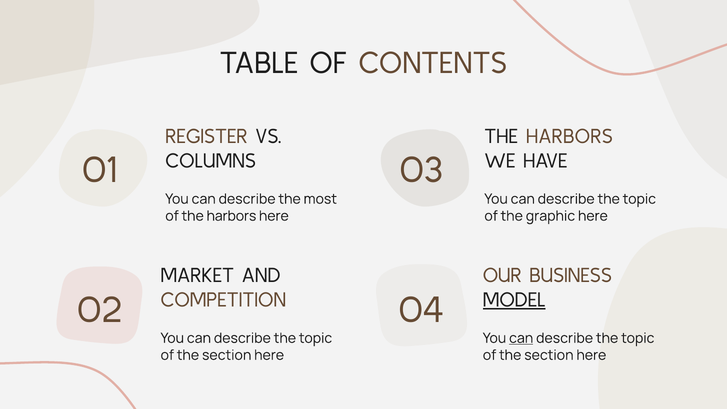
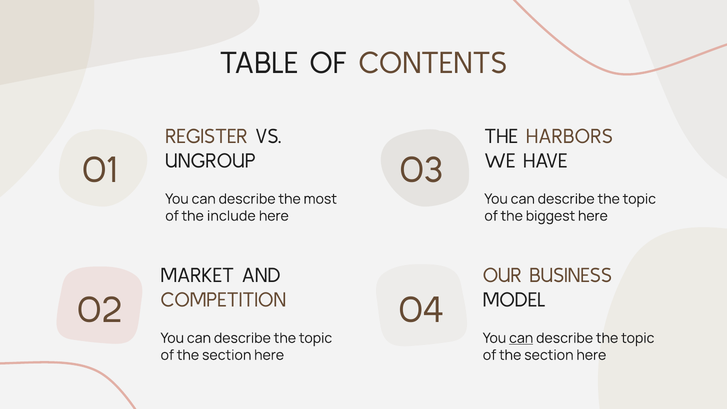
COLUMNS: COLUMNS -> UNGROUP (211, 161)
of the harbors: harbors -> include (231, 216)
graphic: graphic -> biggest (551, 216)
MODEL underline: present -> none (514, 300)
